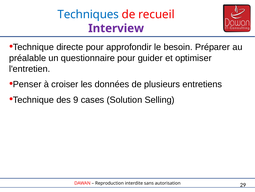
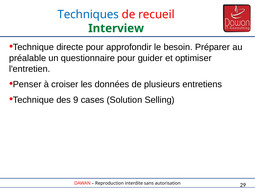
Interview colour: purple -> green (116, 28)
